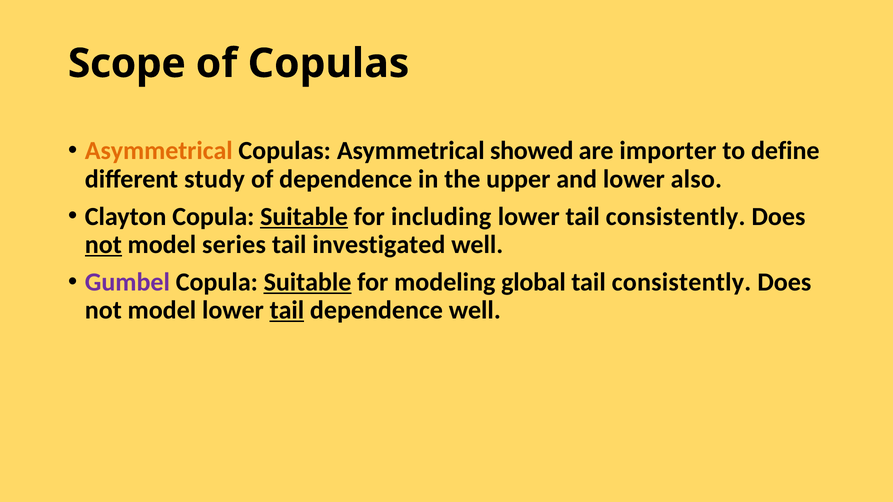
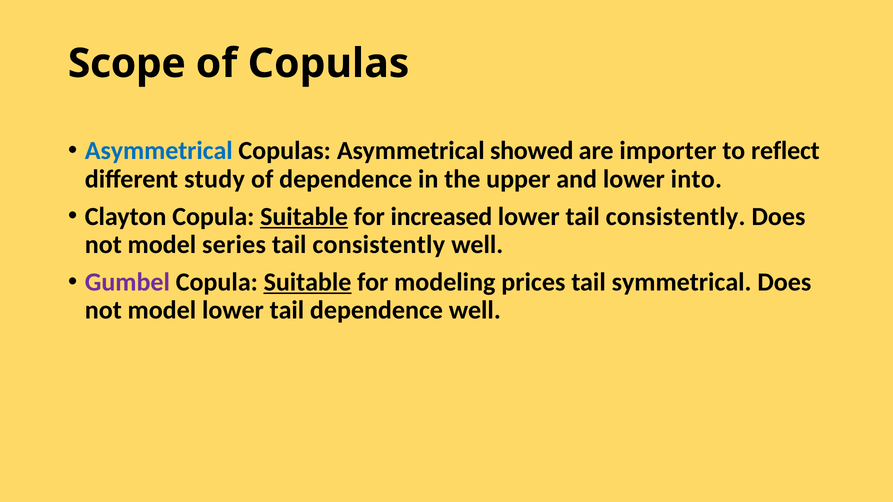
Asymmetrical colour: orange -> blue (159, 151)
define: define -> reflect (785, 151)
also: also -> into (696, 179)
including: including -> increased (441, 217)
not underline: present -> none (103, 245)
investigated: investigated -> consistently (379, 245)
global: global -> prices (533, 282)
consistently: consistently -> symmetrical (682, 282)
tail underline: present -> none (287, 310)
